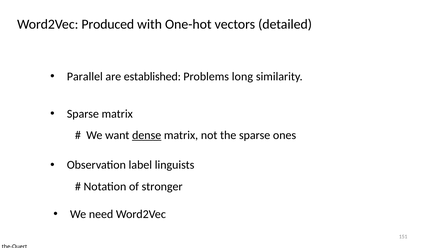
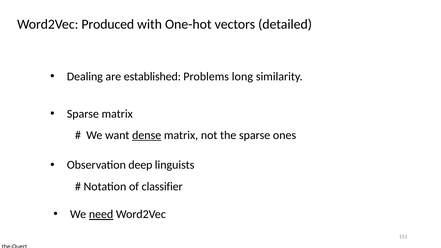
Parallel: Parallel -> Dealing (85, 77)
label: label -> deep (140, 165)
stronger: stronger -> classifier (162, 187)
need underline: none -> present (101, 214)
